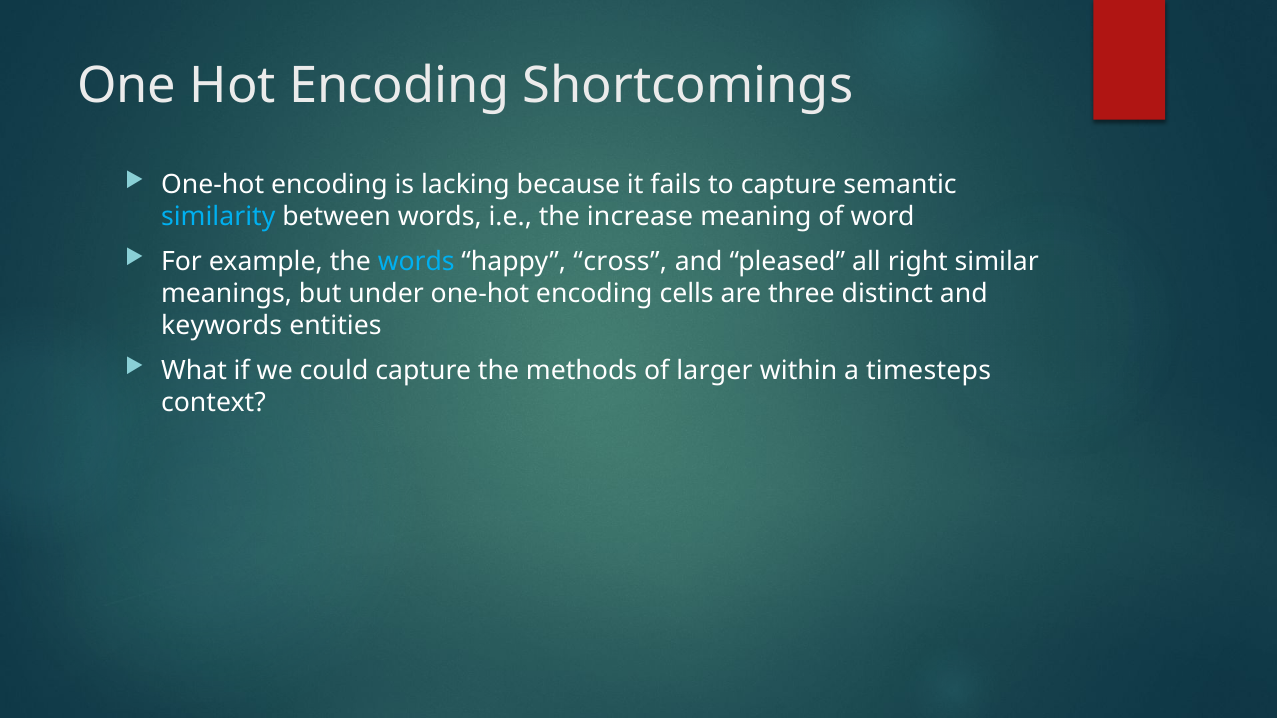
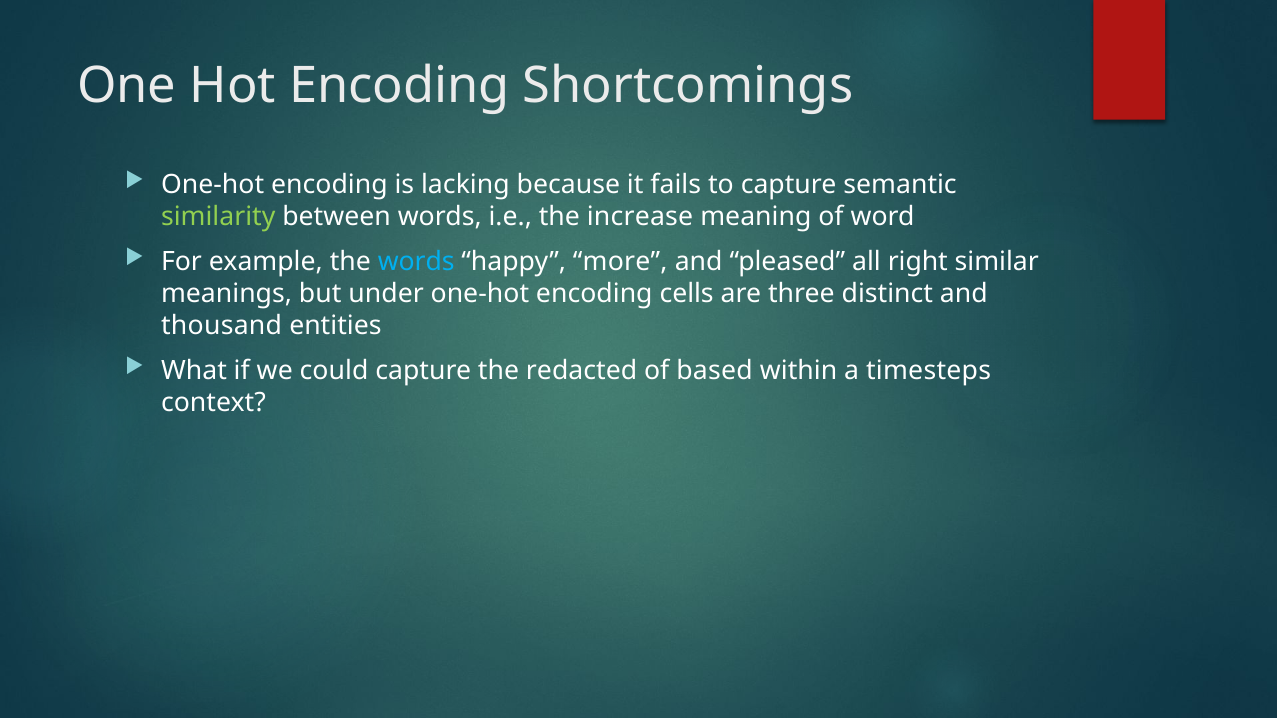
similarity colour: light blue -> light green (218, 216)
cross: cross -> more (620, 262)
keywords: keywords -> thousand (222, 326)
methods: methods -> redacted (582, 371)
larger: larger -> based (715, 371)
